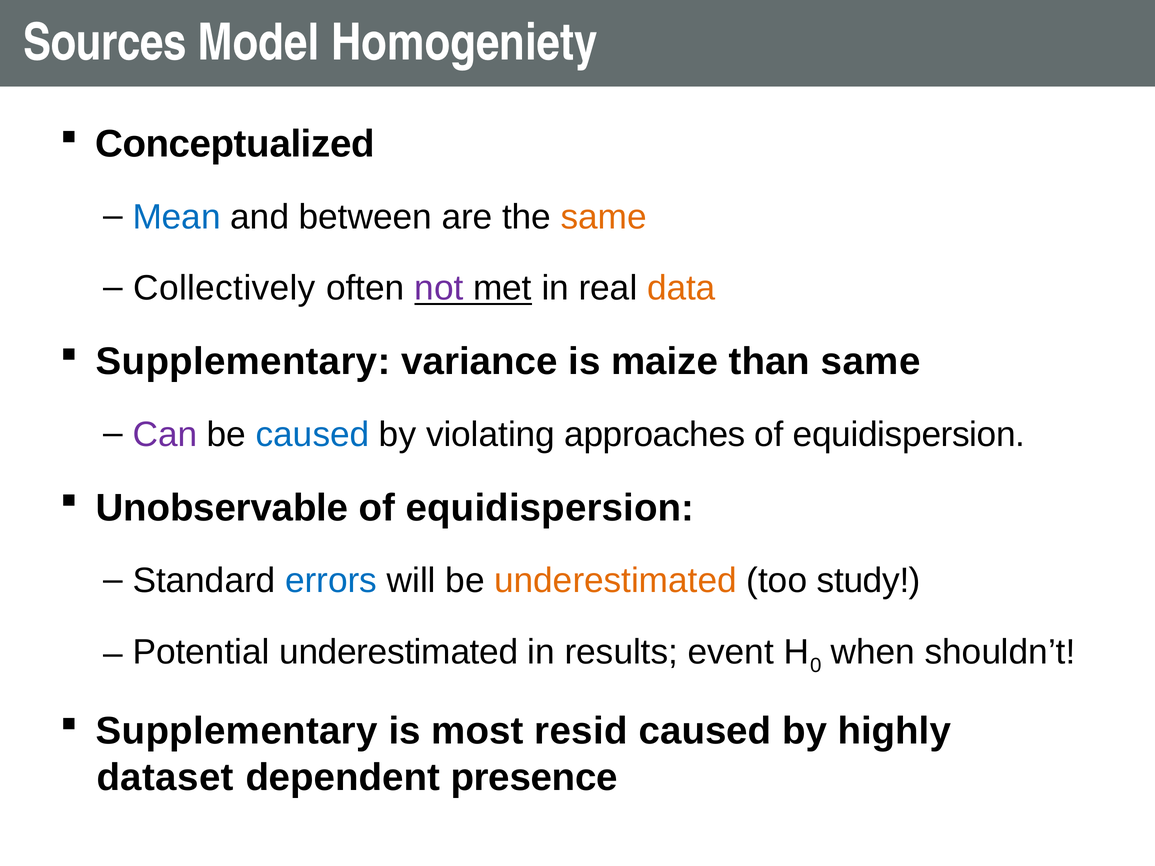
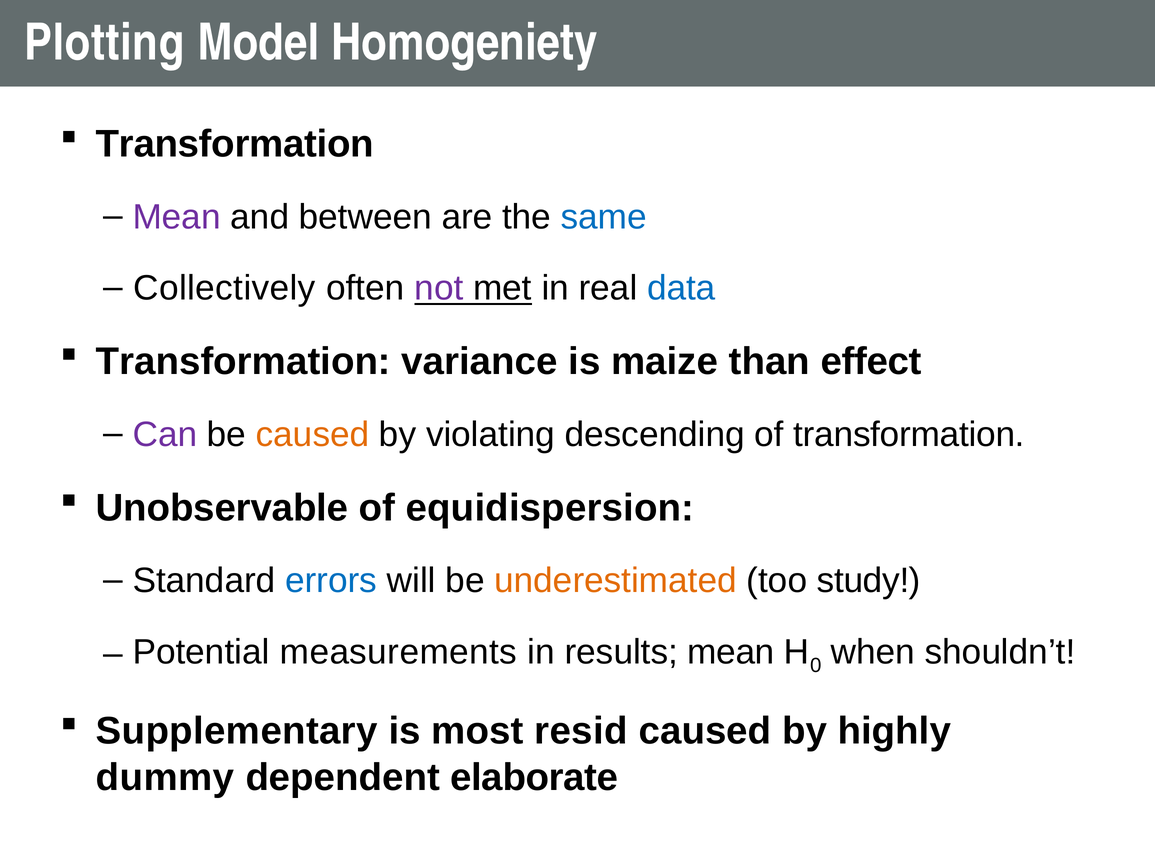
Sources: Sources -> Plotting (104, 43)
Conceptualized: Conceptualized -> Transformation (235, 144)
Mean colour: blue -> purple (177, 217)
same colour: orange -> blue (604, 217)
data colour: orange -> blue (681, 288)
Supplementary: Supplementary -> Transformation (243, 362)
than same: same -> effect (871, 362)
caused colour: blue -> orange (313, 435)
approaches: approaches -> descending (655, 435)
equidispersion: equidispersion -> transformation (909, 435)
Potential underestimated: underestimated -> measurements (398, 652)
results event: event -> mean (731, 652)
dataset: dataset -> dummy (165, 778)
presence: presence -> elaborate (534, 778)
